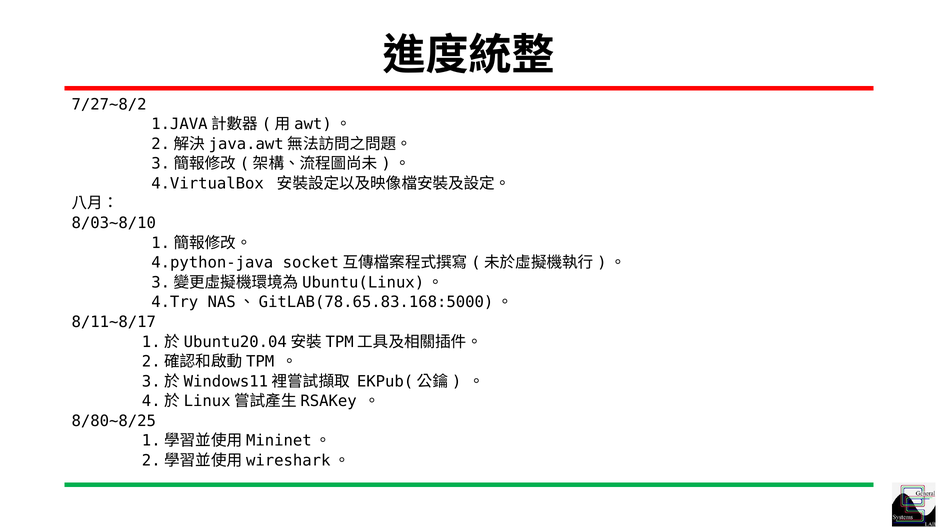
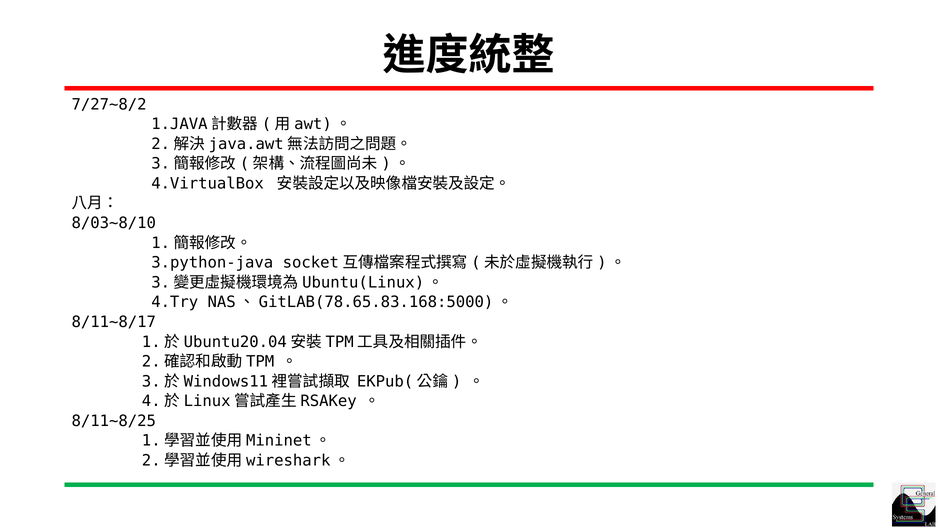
4.python-java: 4.python-java -> 3.python-java (212, 263)
8/80~8/25: 8/80~8/25 -> 8/11~8/25 (114, 421)
